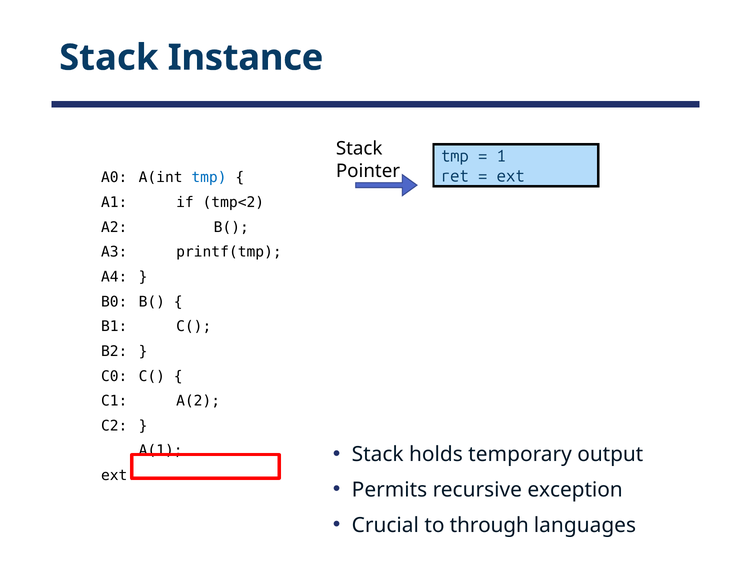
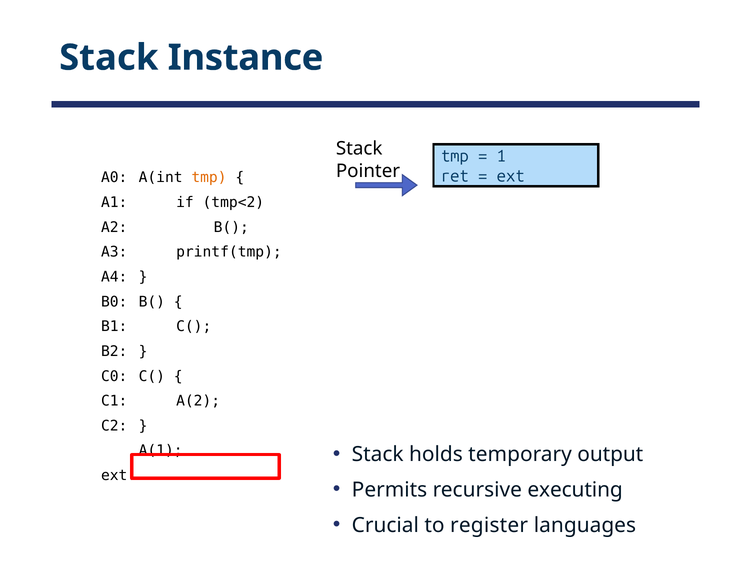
tmp colour: blue -> orange (209, 178)
exception: exception -> executing (575, 490)
through: through -> register (489, 525)
